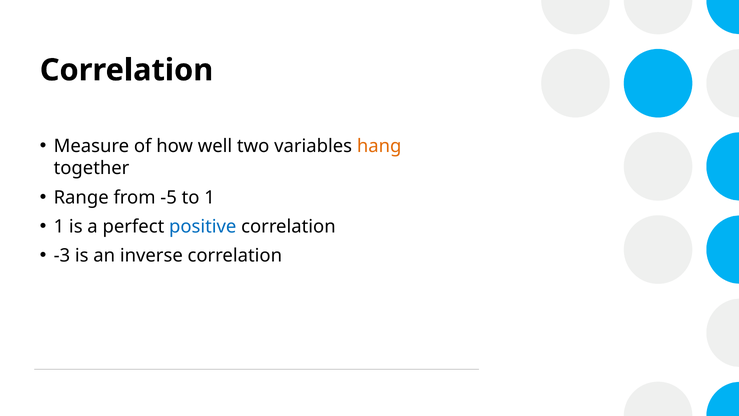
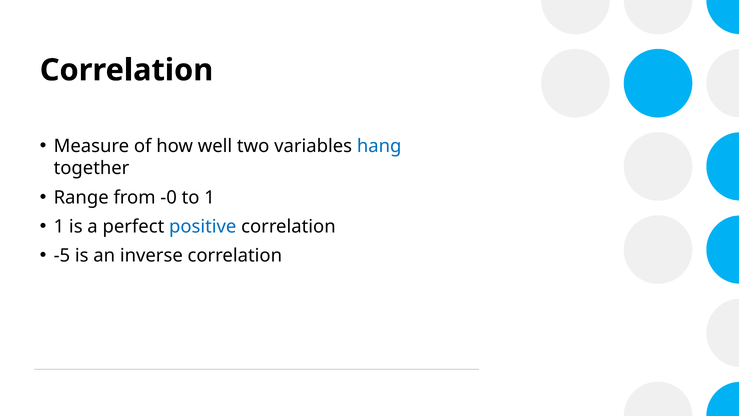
hang colour: orange -> blue (379, 146)
-5: -5 -> -0 (169, 197)
-3: -3 -> -5 (62, 256)
